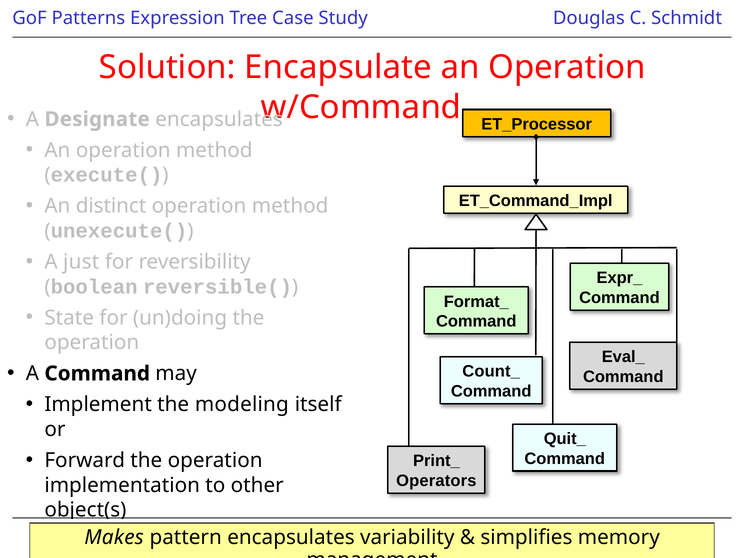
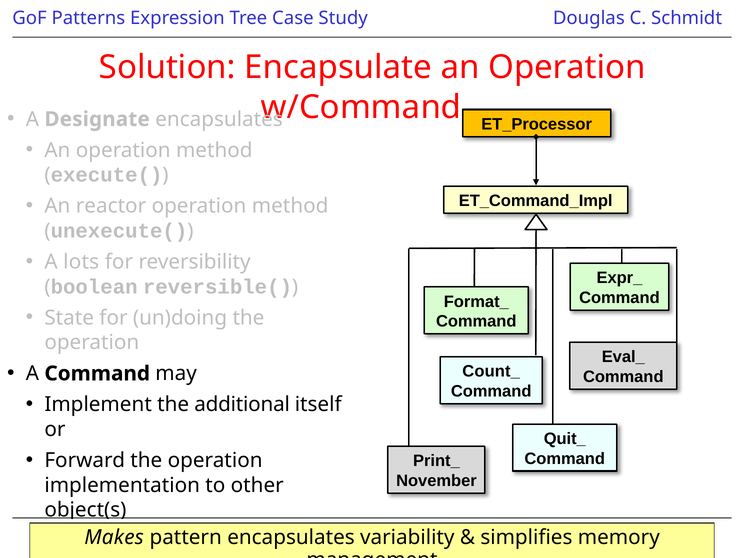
distinct: distinct -> reactor (111, 206)
just: just -> lots (81, 262)
modeling: modeling -> additional (242, 405)
Operators: Operators -> November (436, 481)
